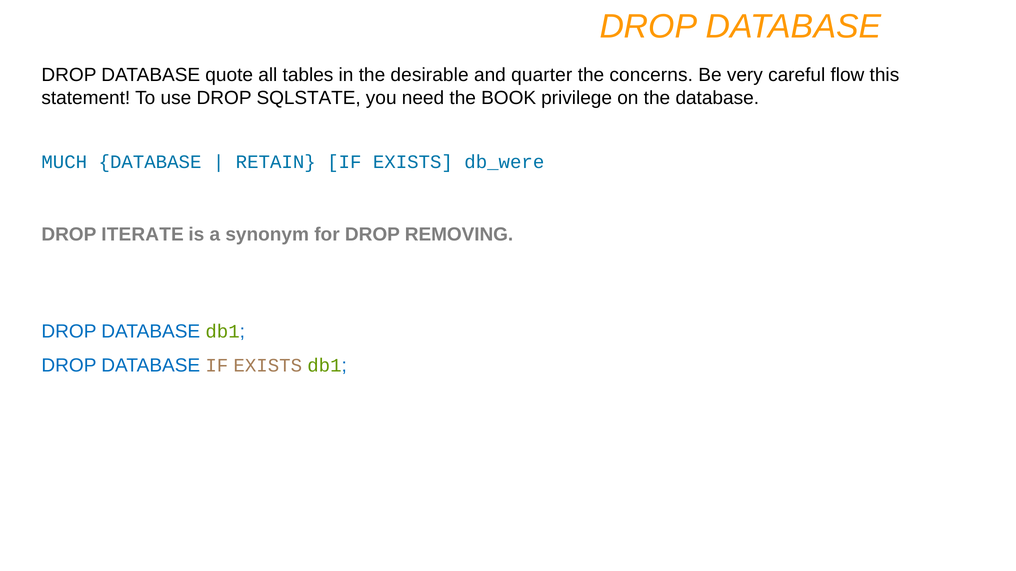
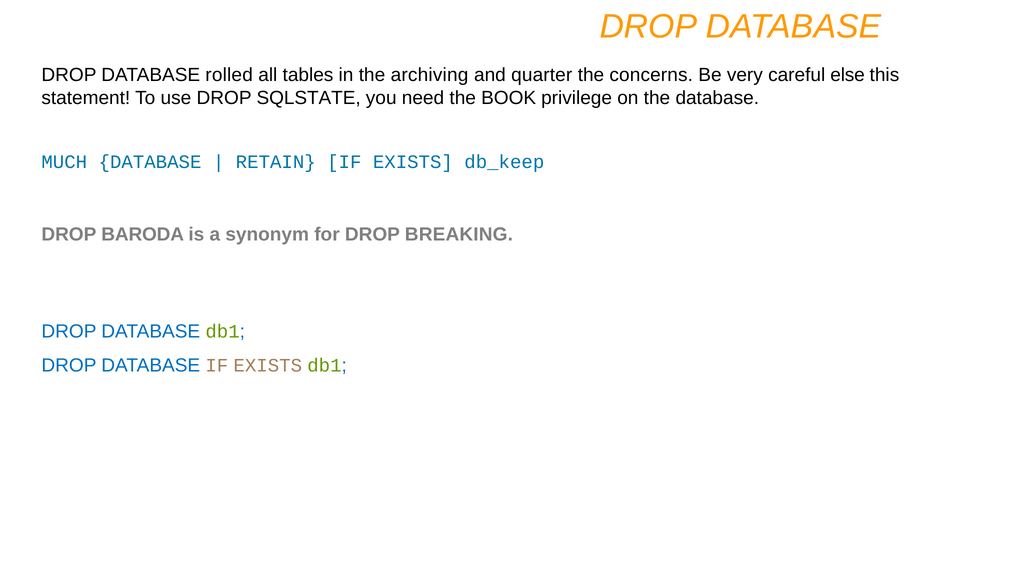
quote: quote -> rolled (229, 75)
desirable: desirable -> archiving (430, 75)
flow: flow -> else (848, 75)
db_were: db_were -> db_keep (504, 162)
ITERATE: ITERATE -> BARODA (143, 235)
REMOVING: REMOVING -> BREAKING (459, 235)
